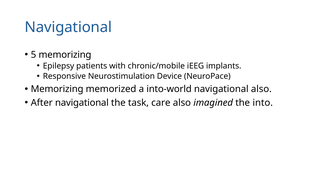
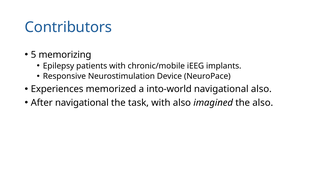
Navigational: Navigational -> Contributors (68, 27)
Memorizing: Memorizing -> Experiences (57, 89)
task care: care -> with (161, 103)
the into: into -> also (263, 103)
